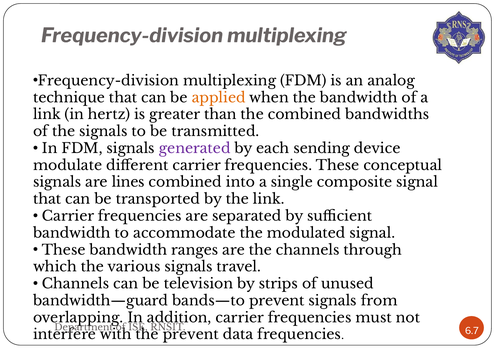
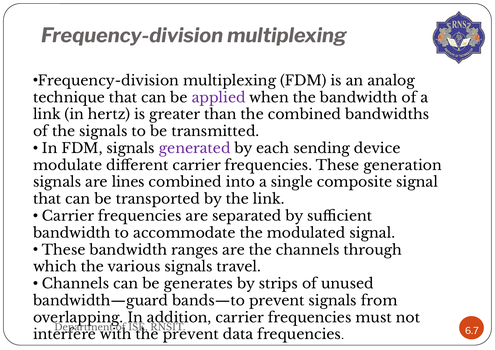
applied colour: orange -> purple (219, 98)
conceptual: conceptual -> generation (403, 165)
television: television -> generates (198, 284)
